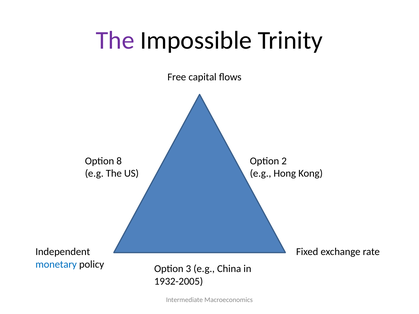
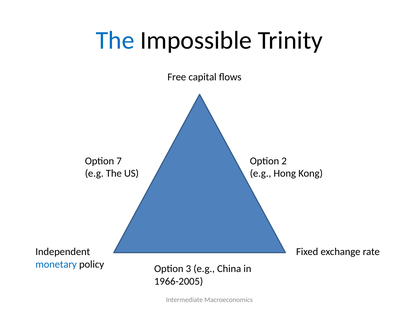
The colour: purple -> blue (115, 41)
8: 8 -> 7 (119, 161)
1932-2005: 1932-2005 -> 1966-2005 (179, 281)
